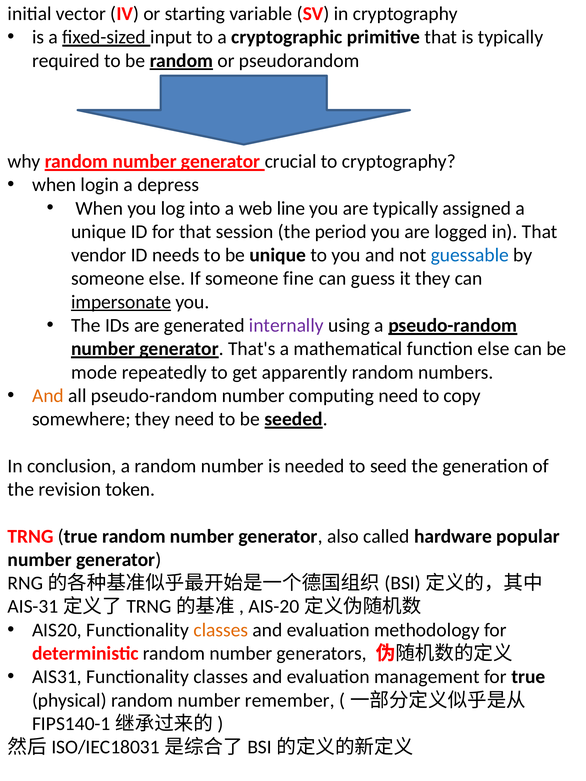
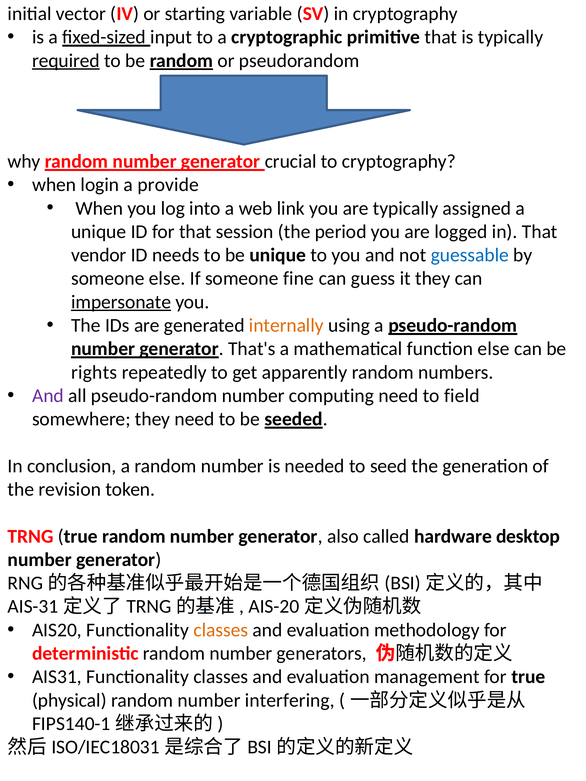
required underline: none -> present (66, 61)
depress: depress -> provide (168, 185)
line: line -> link (291, 208)
internally colour: purple -> orange (286, 326)
mode: mode -> rights (94, 372)
And colour: orange -> purple (48, 396)
copy: copy -> field (462, 396)
popular: popular -> desktop (528, 536)
remember: remember -> interfering (290, 701)
